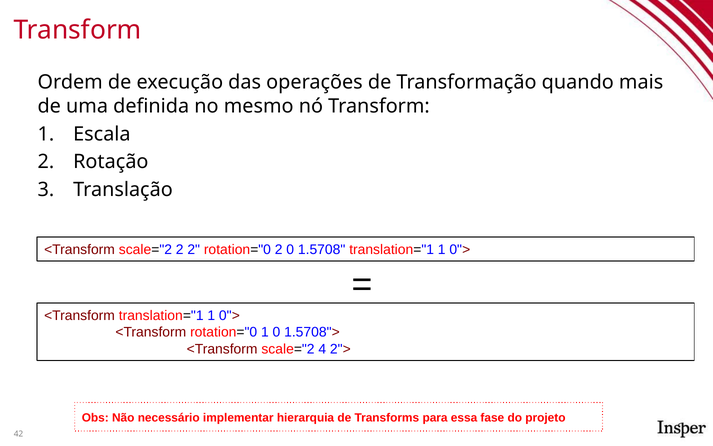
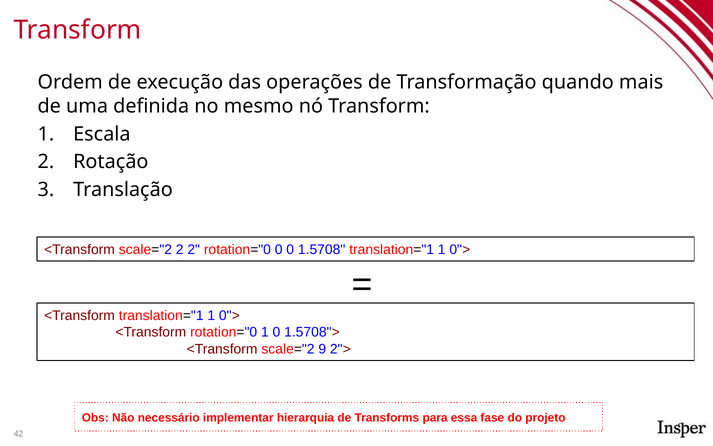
rotation="0 2: 2 -> 0 (279, 250)
4: 4 -> 9 (322, 349)
